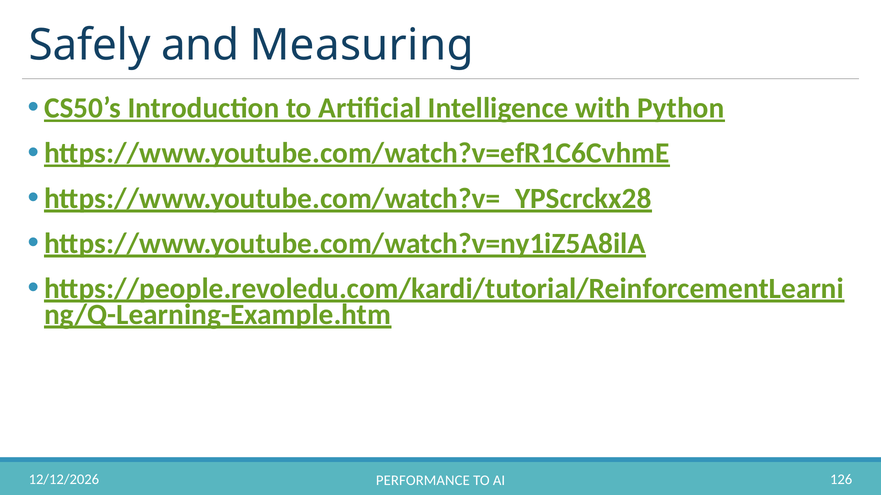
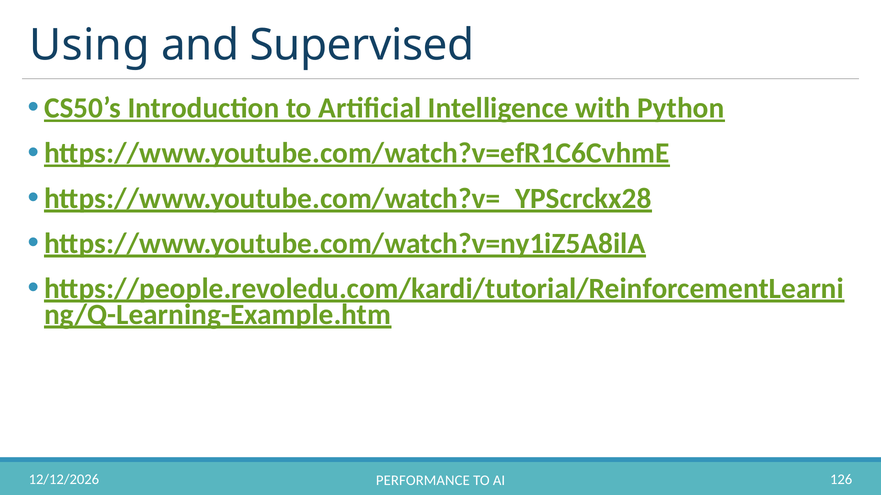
Safely: Safely -> Using (89, 45)
Measuring: Measuring -> Supervised (362, 45)
